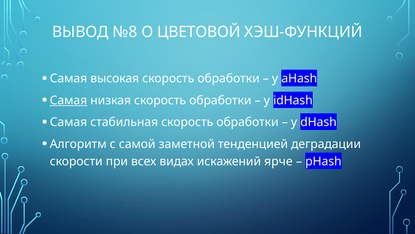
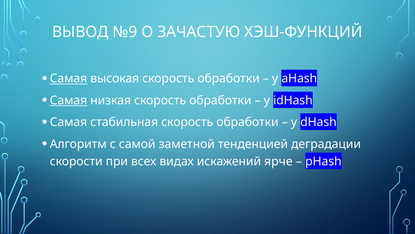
№8: №8 -> №9 (125, 32)
ЦВЕТОВОЙ: ЦВЕТОВОЙ -> ЗАЧАСТУЮ (199, 32)
Самая underline: none -> present (68, 78)
